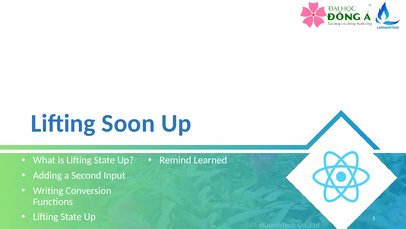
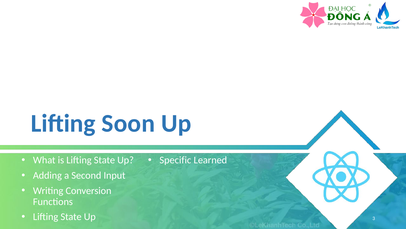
Remind: Remind -> Specific (175, 160)
